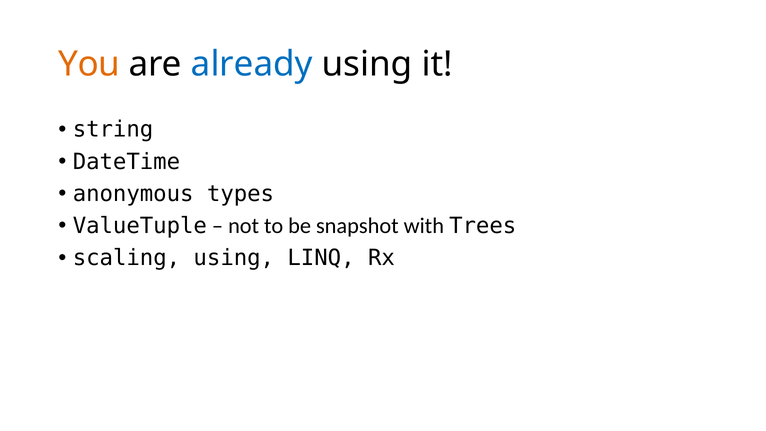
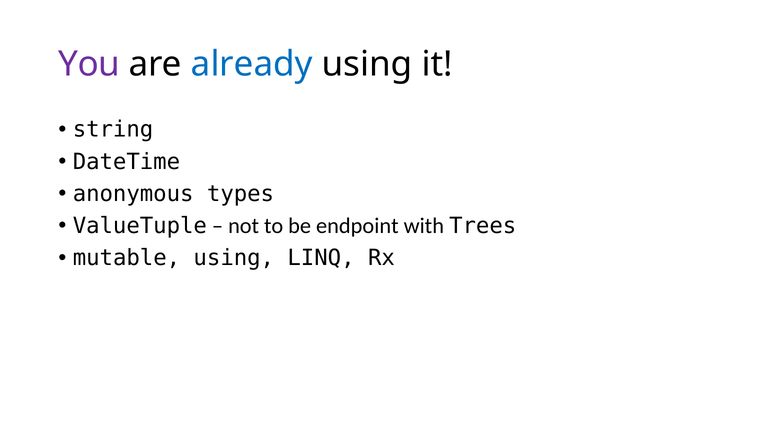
You colour: orange -> purple (89, 64)
snapshot: snapshot -> endpoint (357, 226)
scaling: scaling -> mutable (126, 258)
